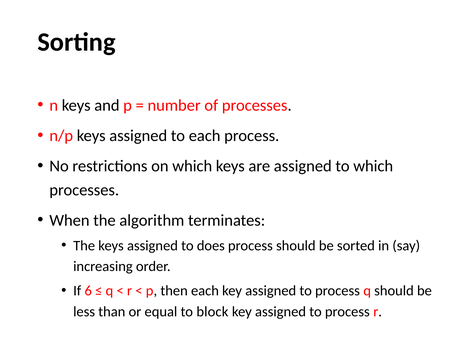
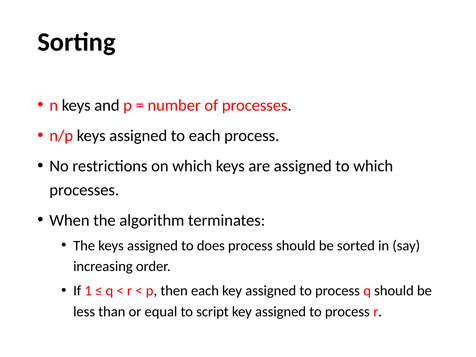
6: 6 -> 1 (88, 291)
block: block -> script (212, 312)
